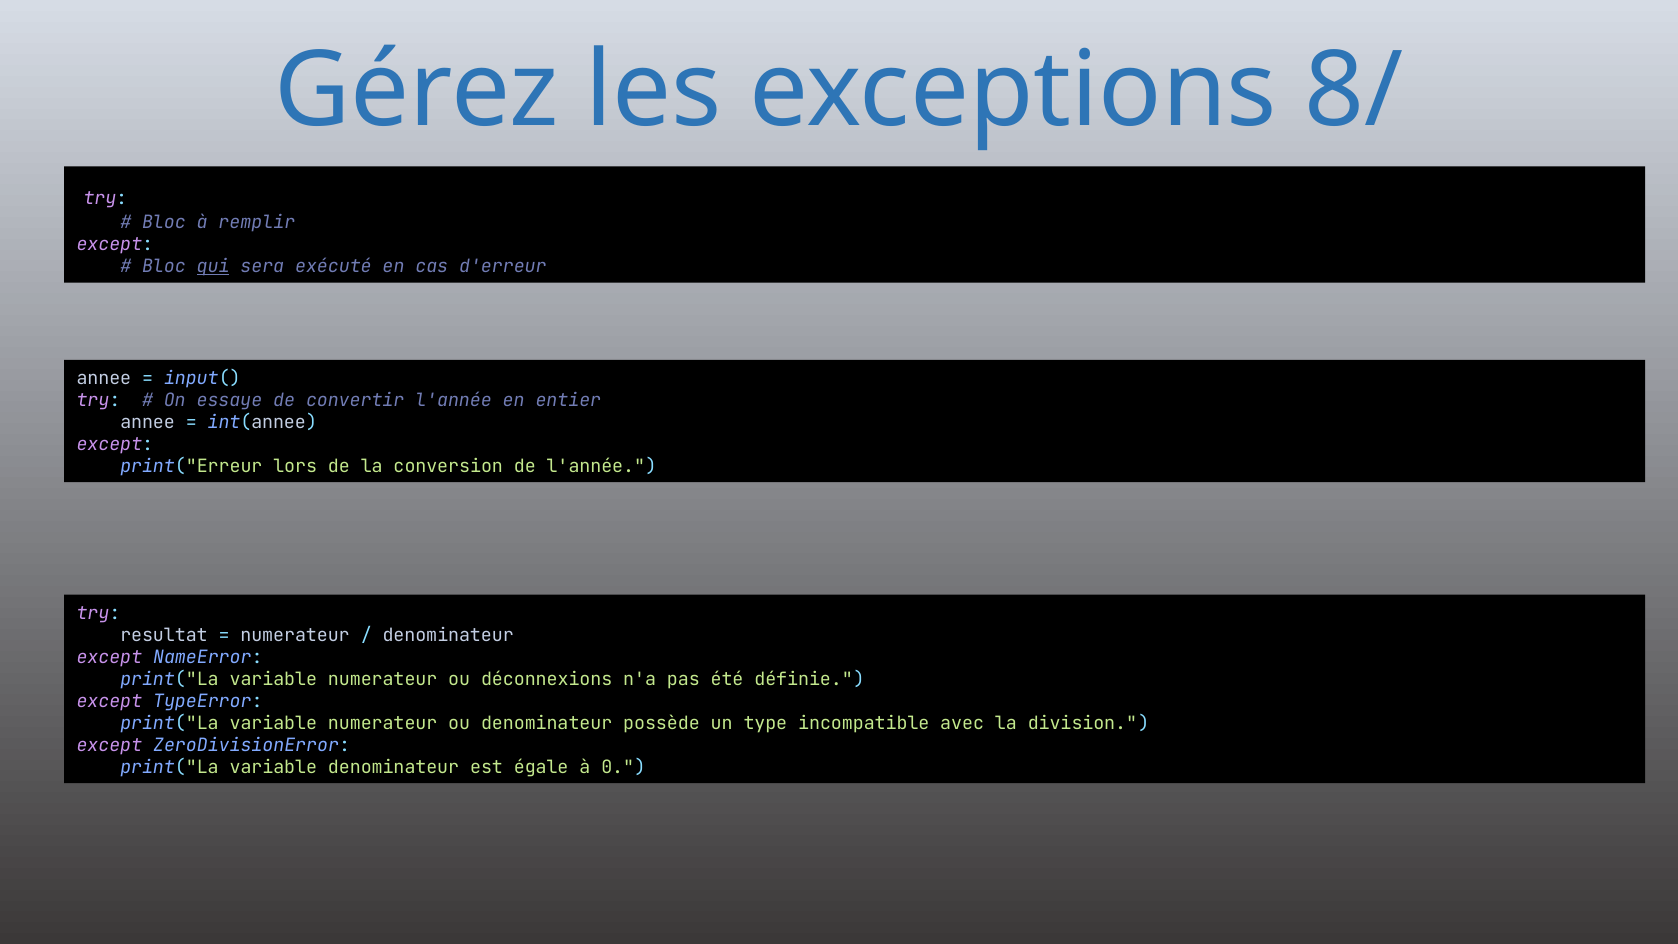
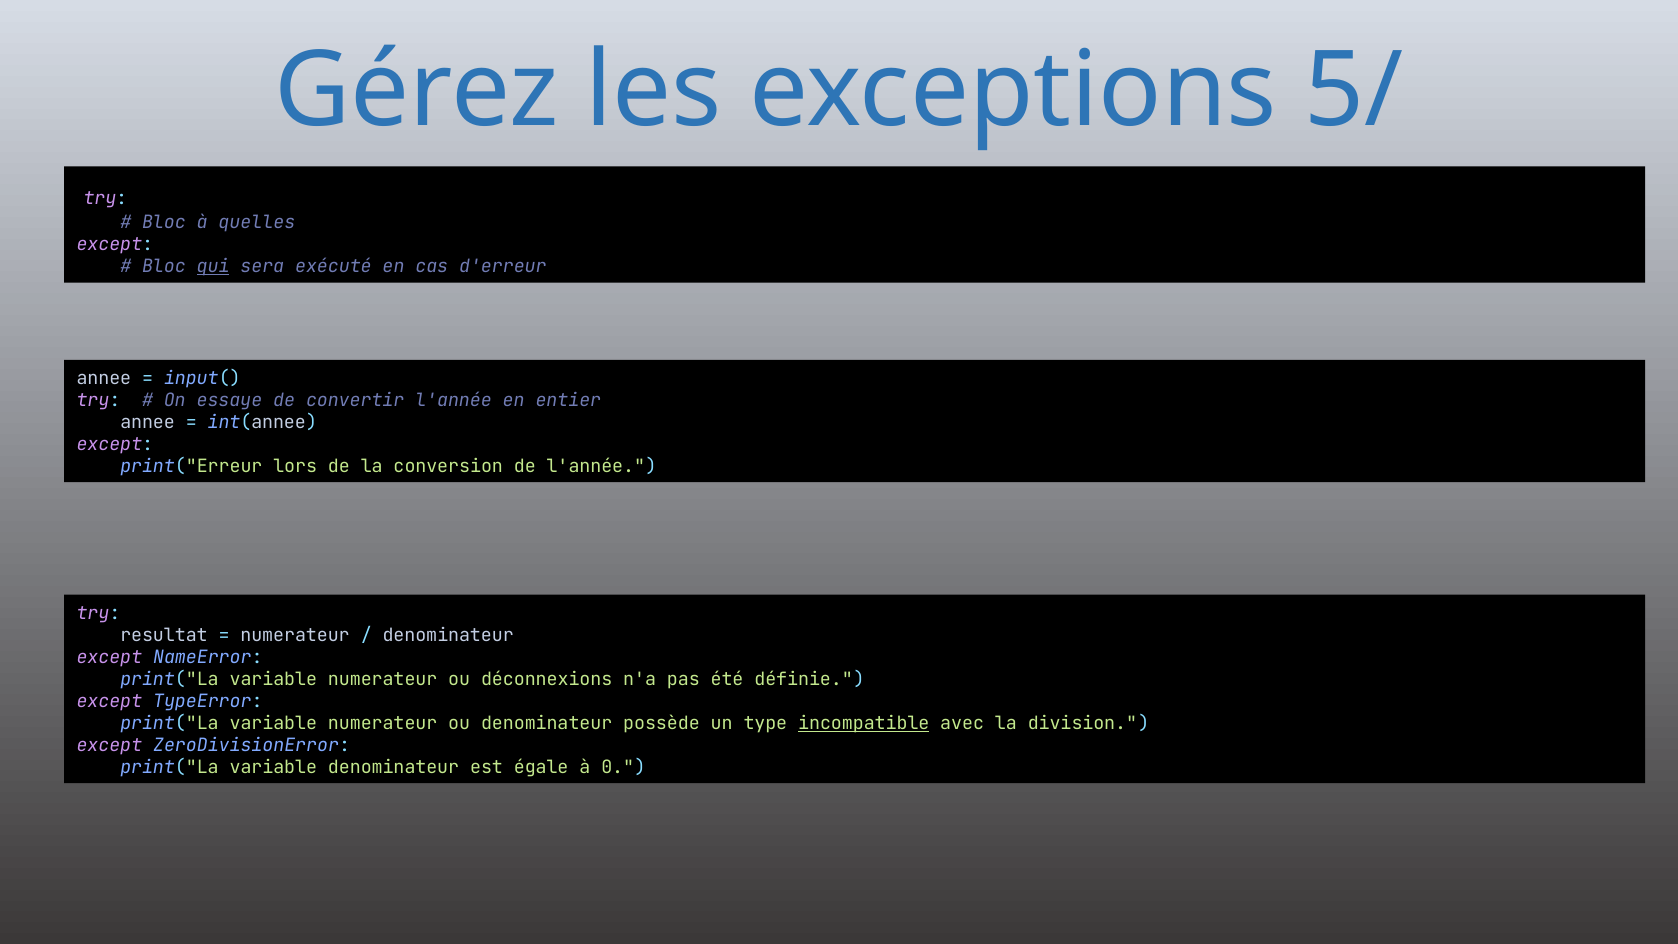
8/: 8/ -> 5/ (1354, 91)
remplir: remplir -> quelles (257, 223)
incompatible underline: none -> present (864, 723)
